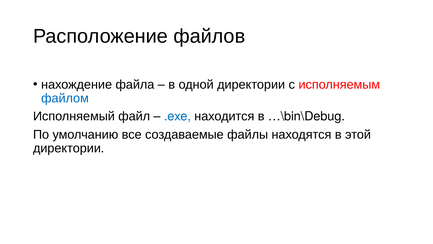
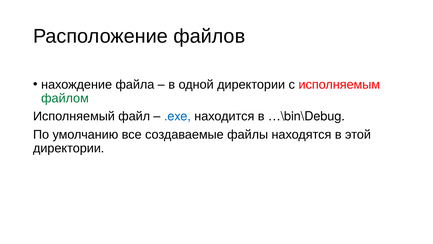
файлом colour: blue -> green (65, 98)
